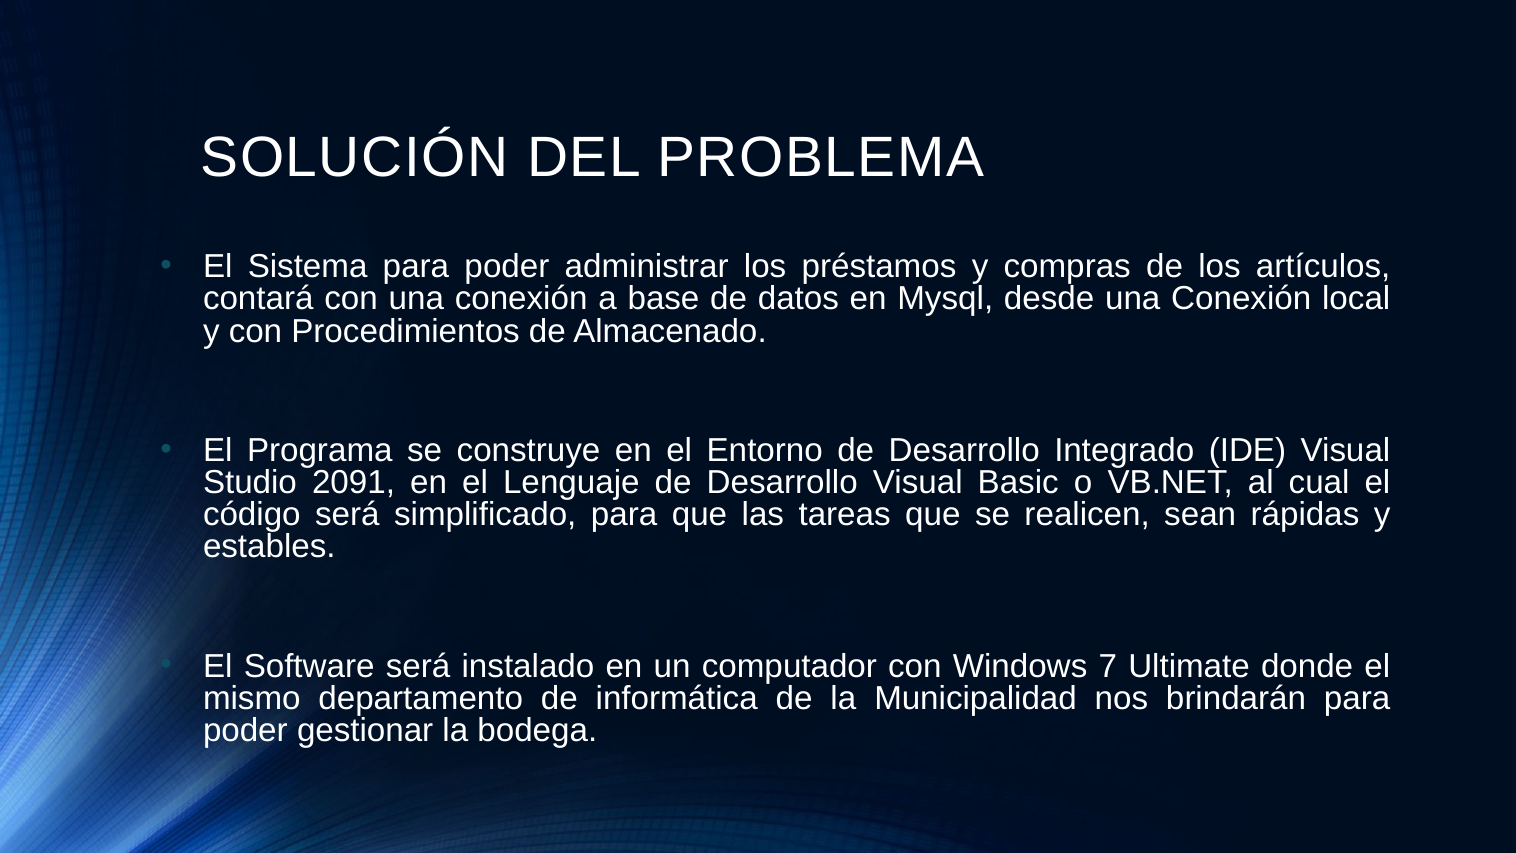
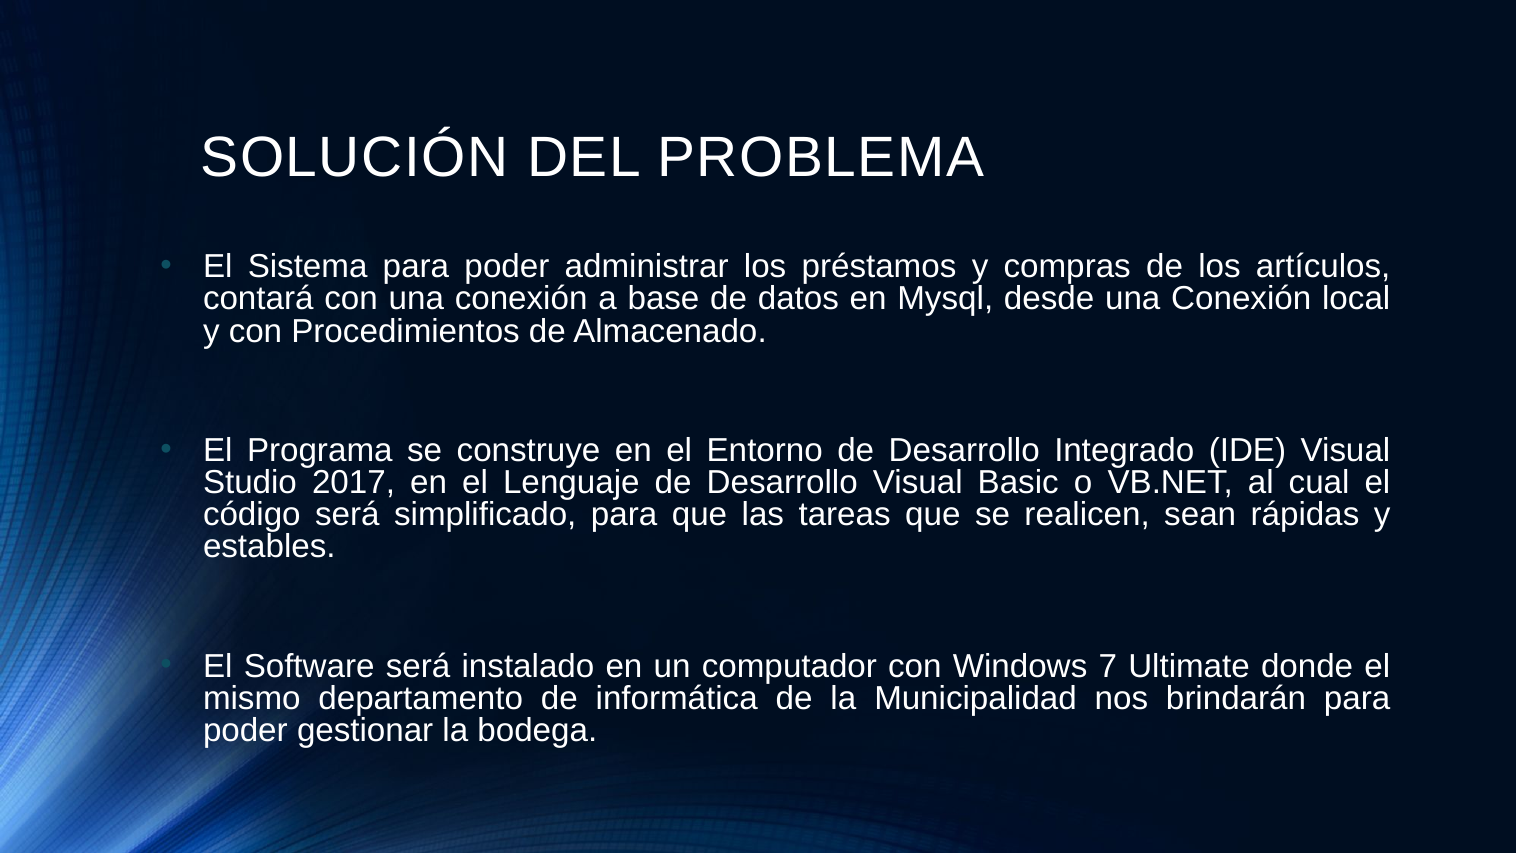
2091: 2091 -> 2017 (354, 483)
